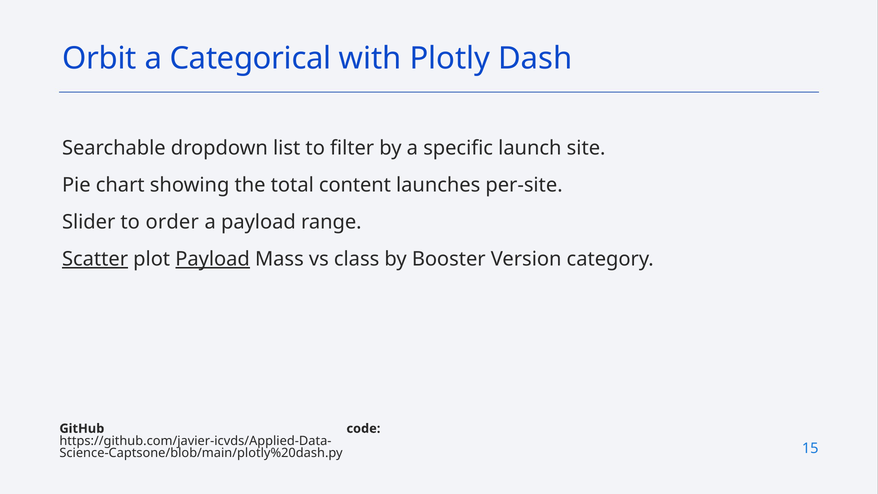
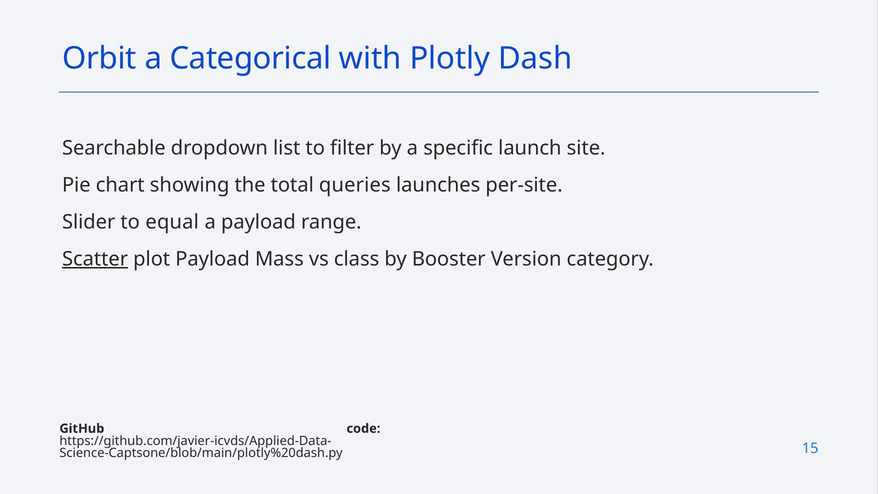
content: content -> queries (355, 185)
order: order -> equal (172, 222)
Payload underline: present -> none (213, 259)
